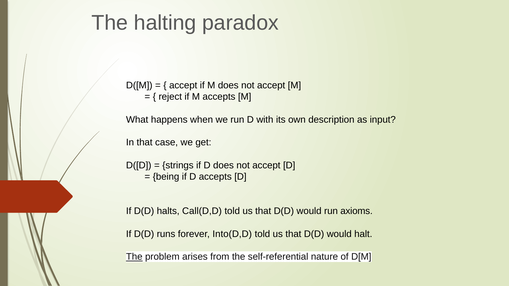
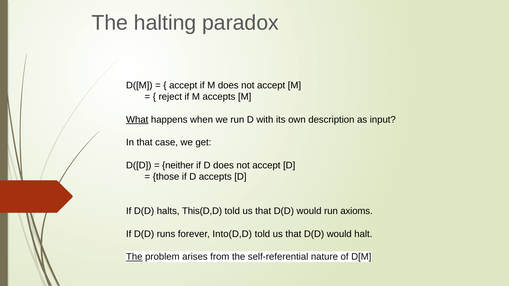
What underline: none -> present (137, 120)
strings: strings -> neither (178, 165)
being: being -> those (166, 177)
Call(D,D: Call(D,D -> This(D,D (202, 211)
